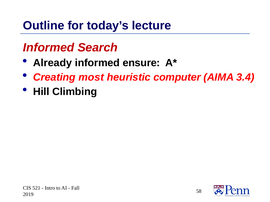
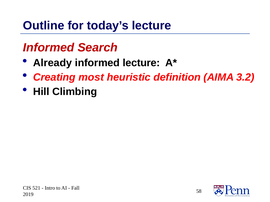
informed ensure: ensure -> lecture (141, 63)
computer: computer -> definition (177, 77)
3.4: 3.4 -> 3.2 (245, 77)
